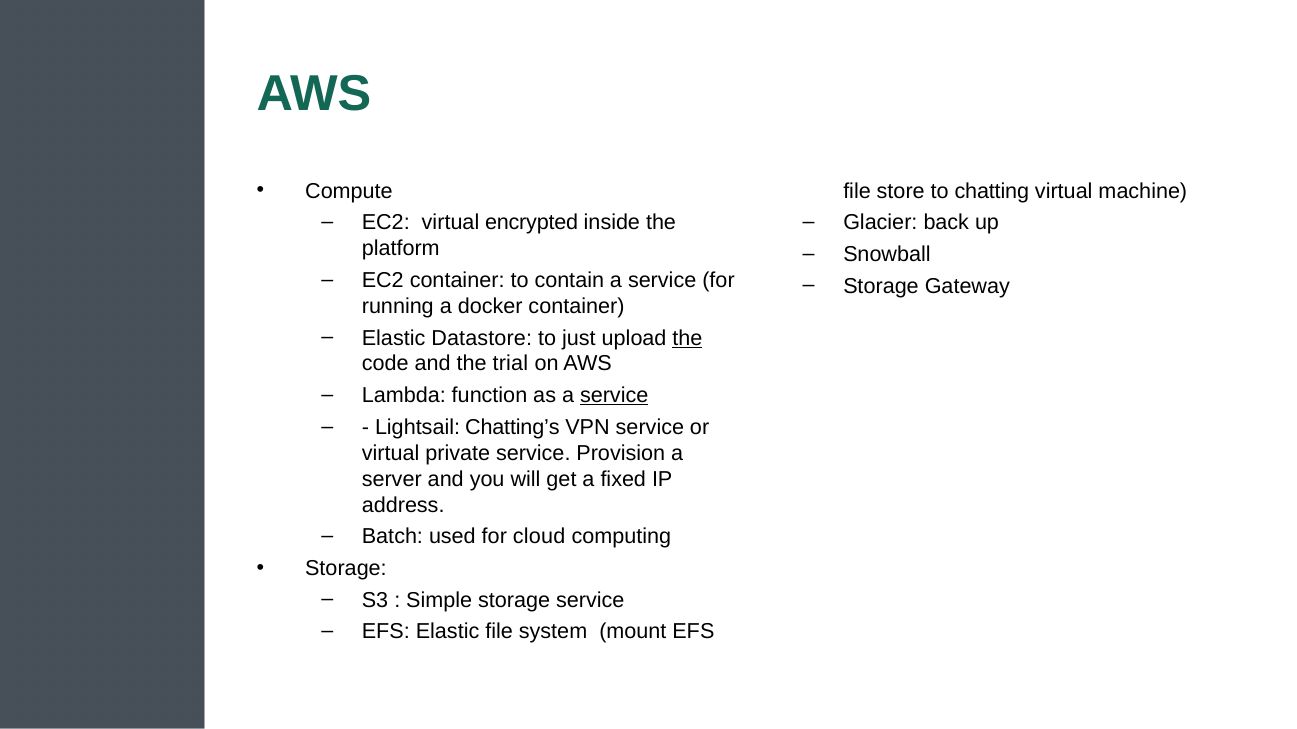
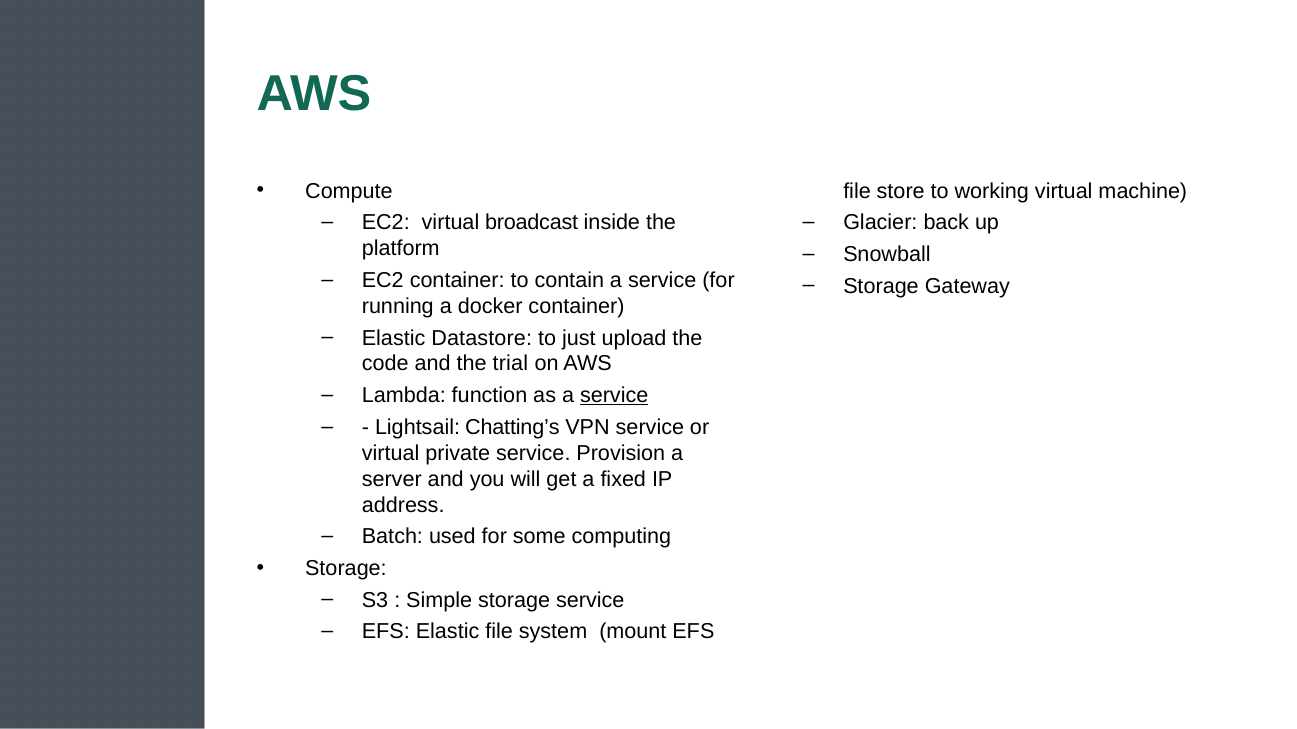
chatting: chatting -> working (992, 191)
encrypted: encrypted -> broadcast (532, 223)
the underline: present -> none (687, 338)
cloud: cloud -> some (539, 537)
